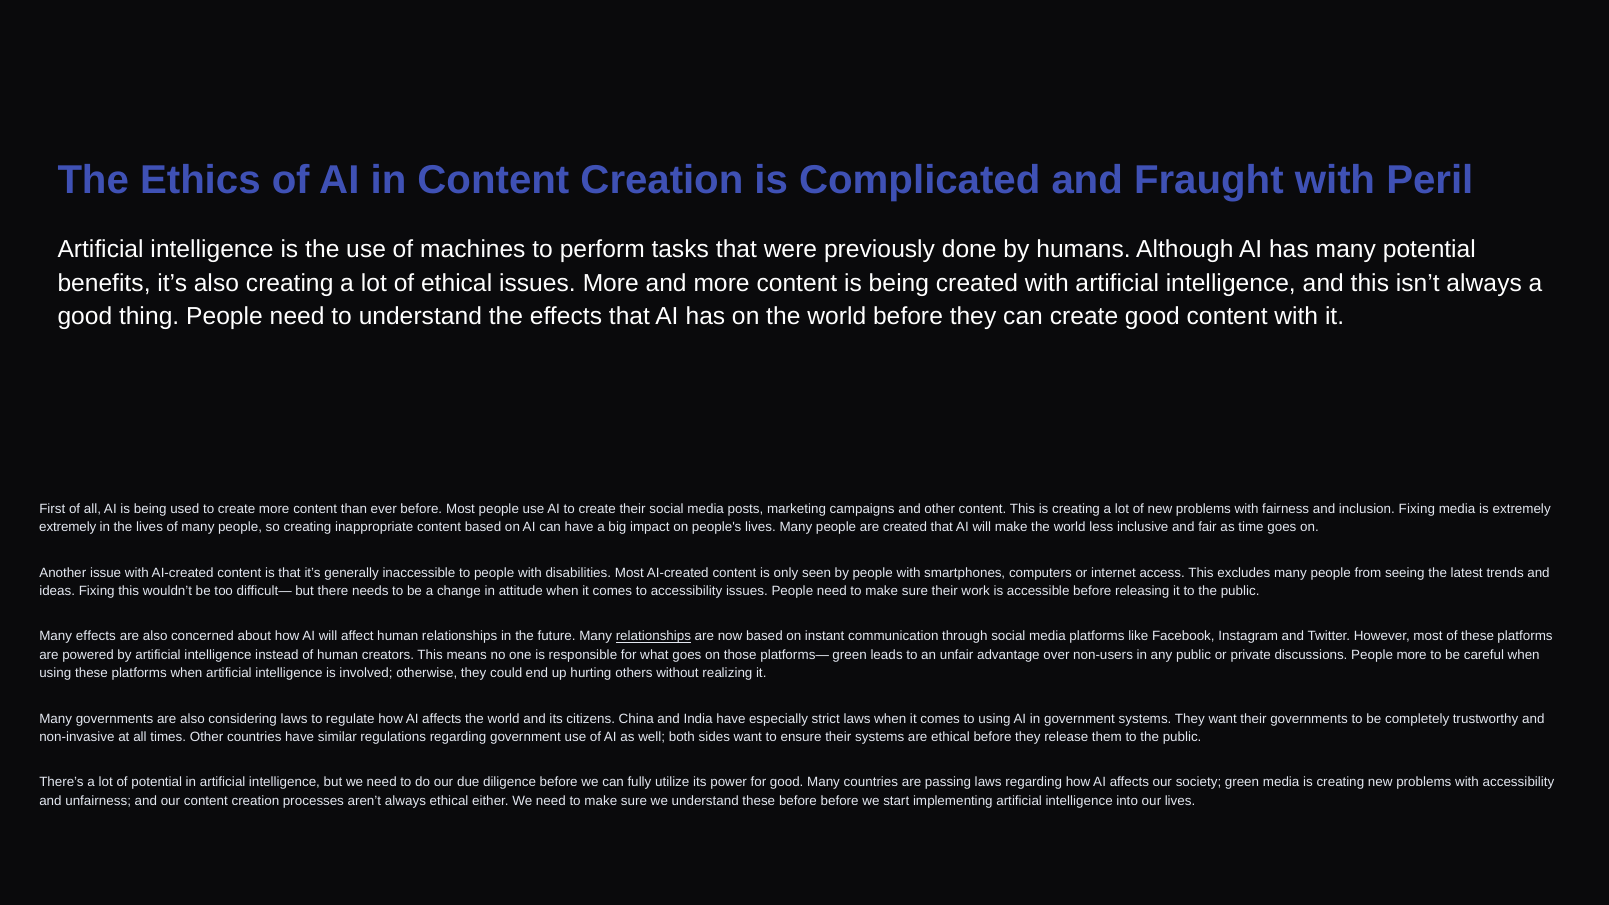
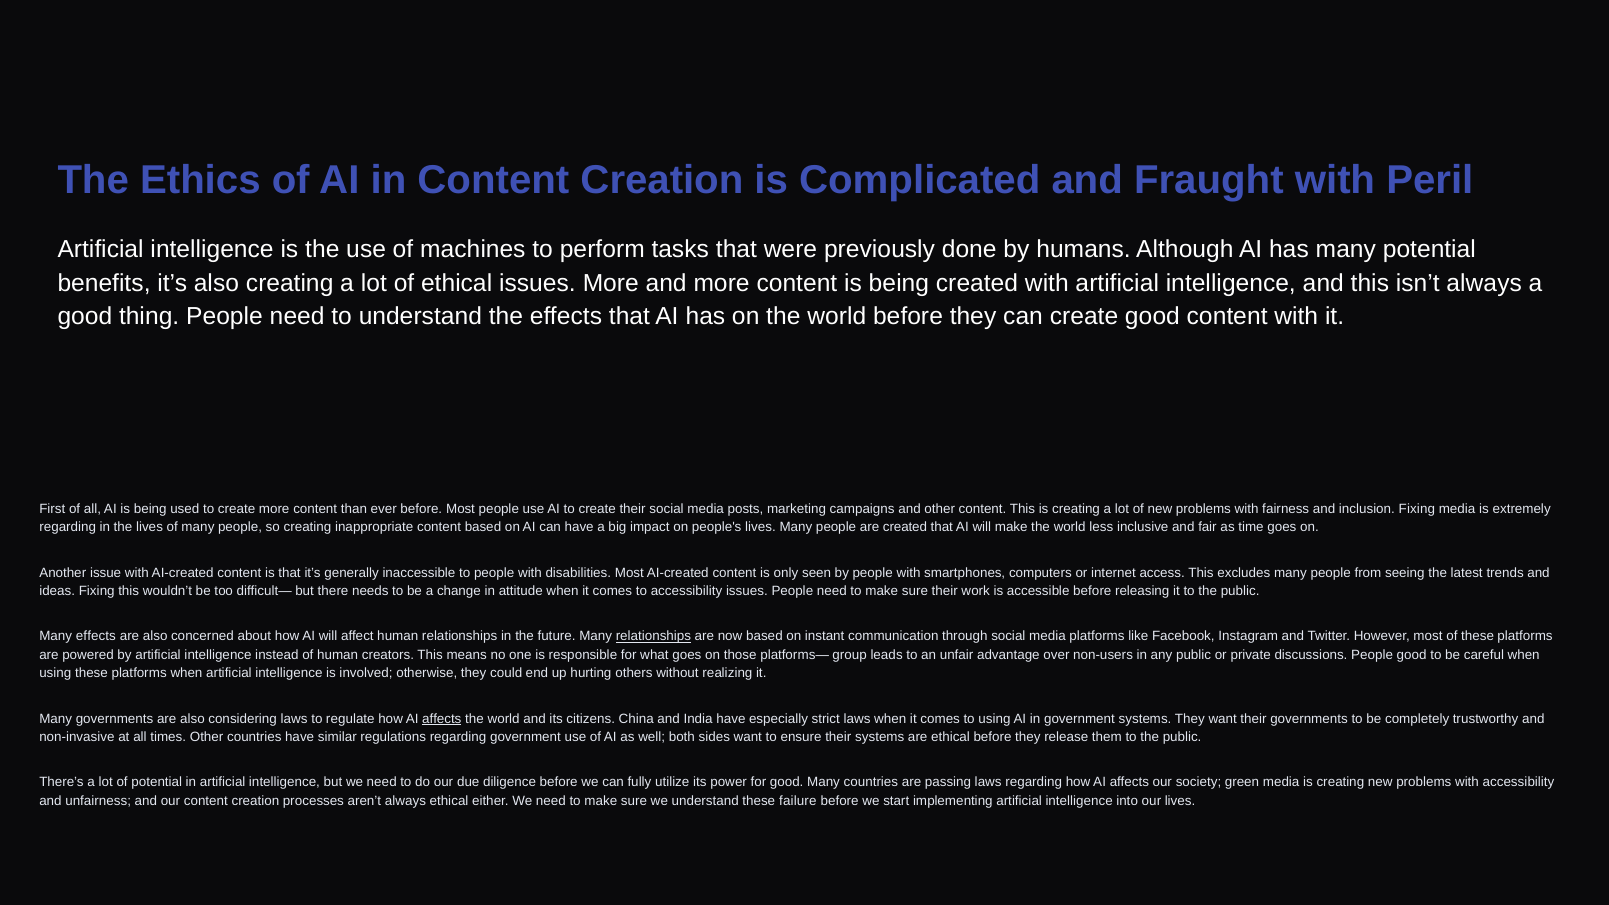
extremely: extremely -> regarding (68, 527)
platforms— green: green -> group (850, 655)
People more: more -> good (1412, 655)
affects underline: none -> present (442, 719)
these before: before -> failure (798, 801)
